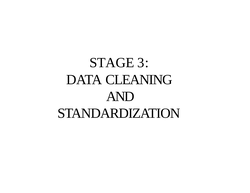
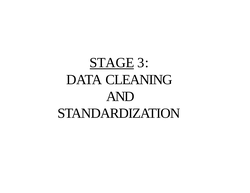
STAGE underline: none -> present (112, 63)
